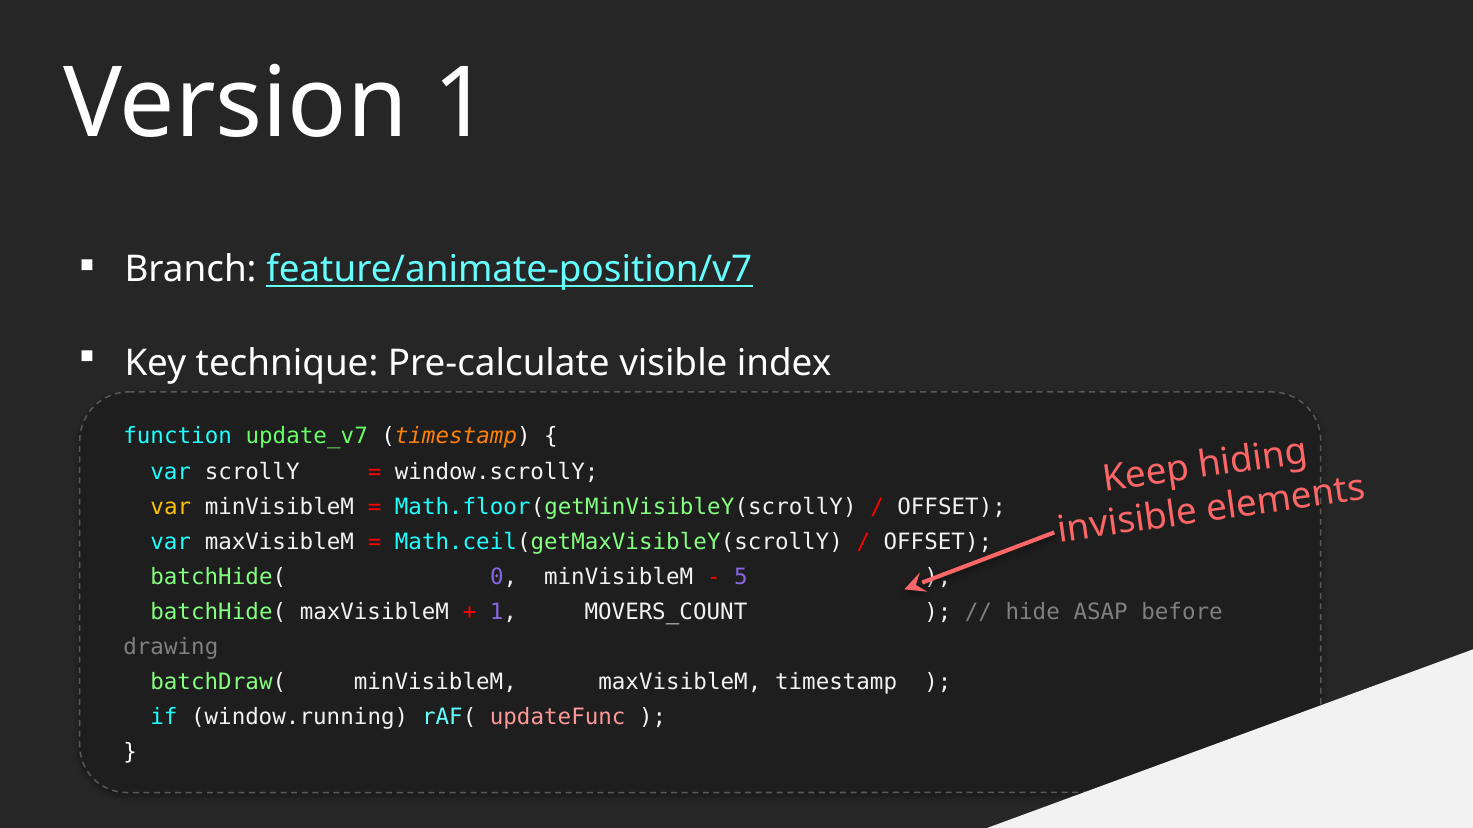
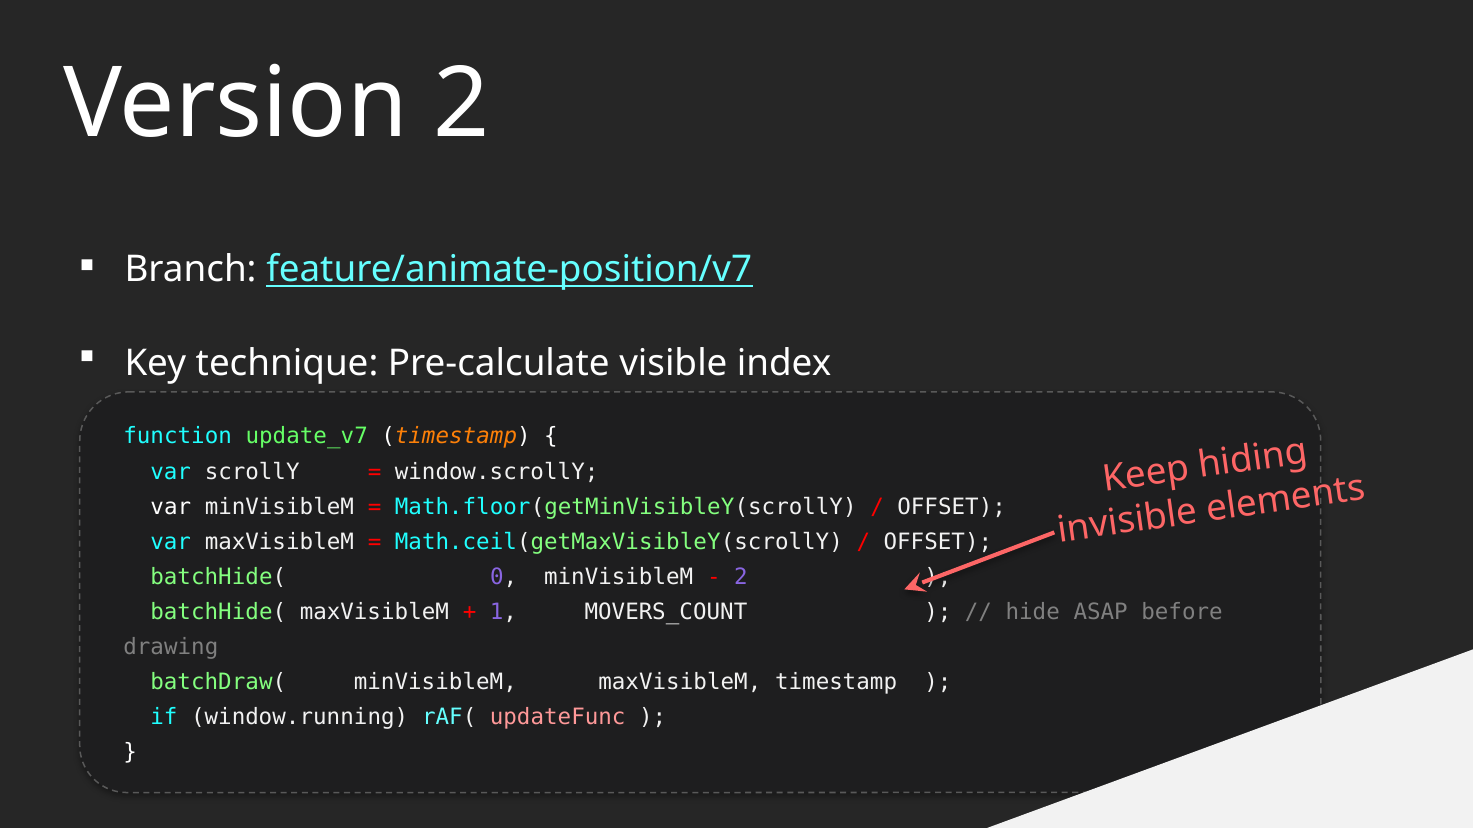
Version 1: 1 -> 2 (462, 104)
var colour: yellow -> white (171, 507)
5: 5 -> 2 (741, 577)
